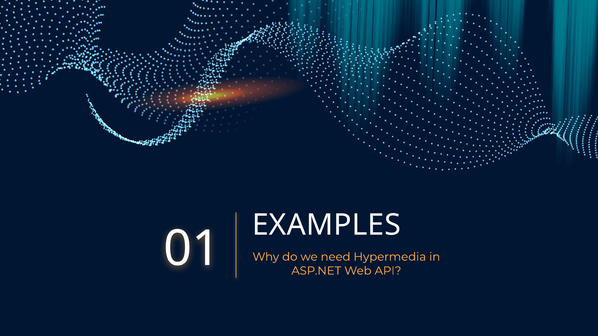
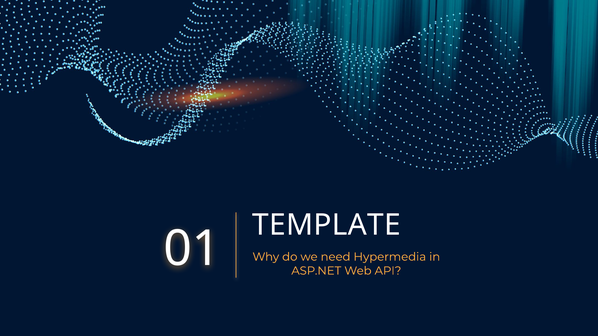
EXAMPLES: EXAMPLES -> TEMPLATE (326, 225)
